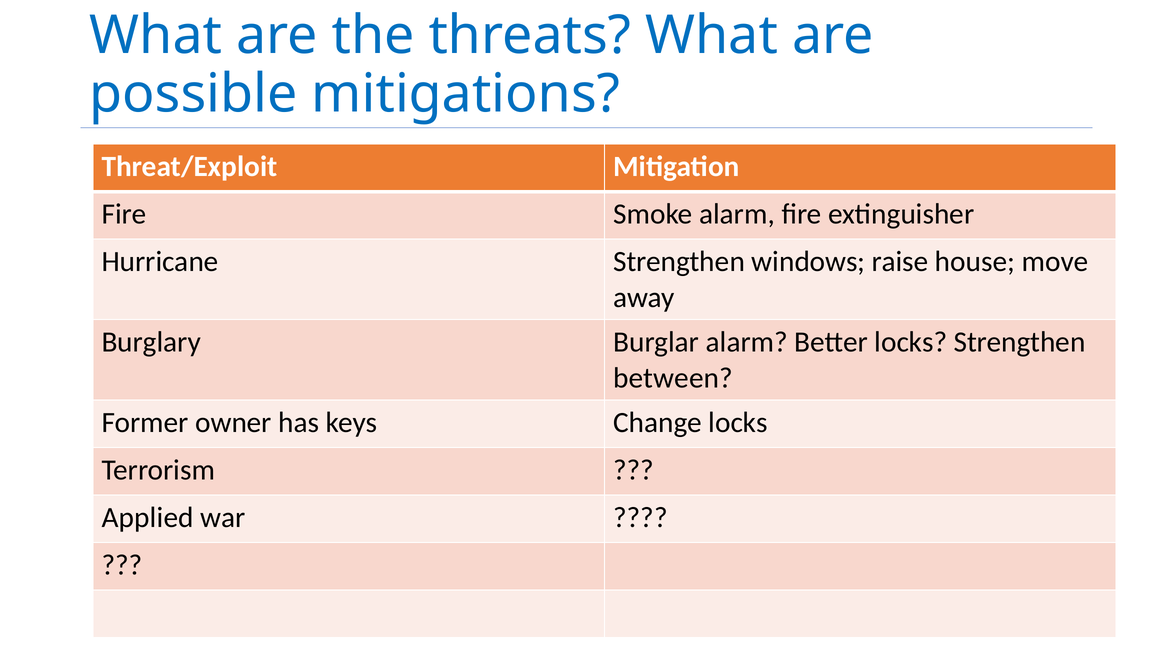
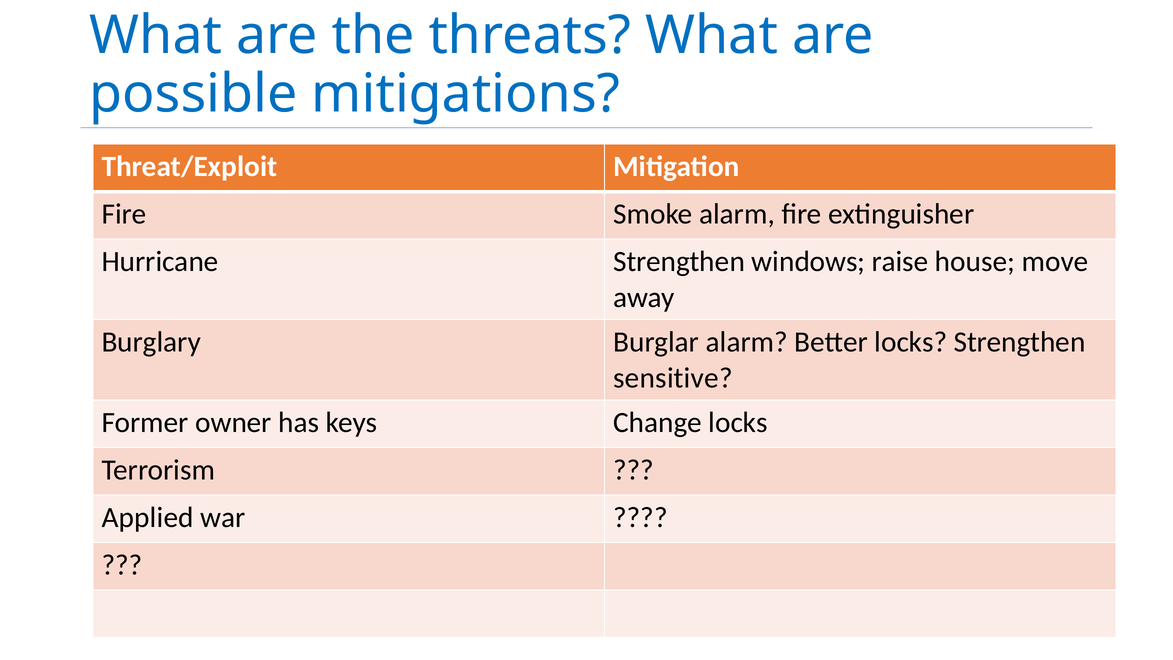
between: between -> sensitive (673, 378)
